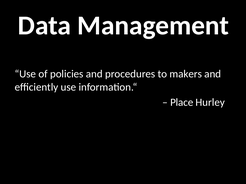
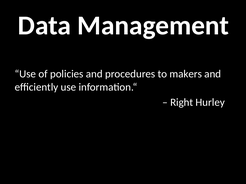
Place: Place -> Right (182, 103)
